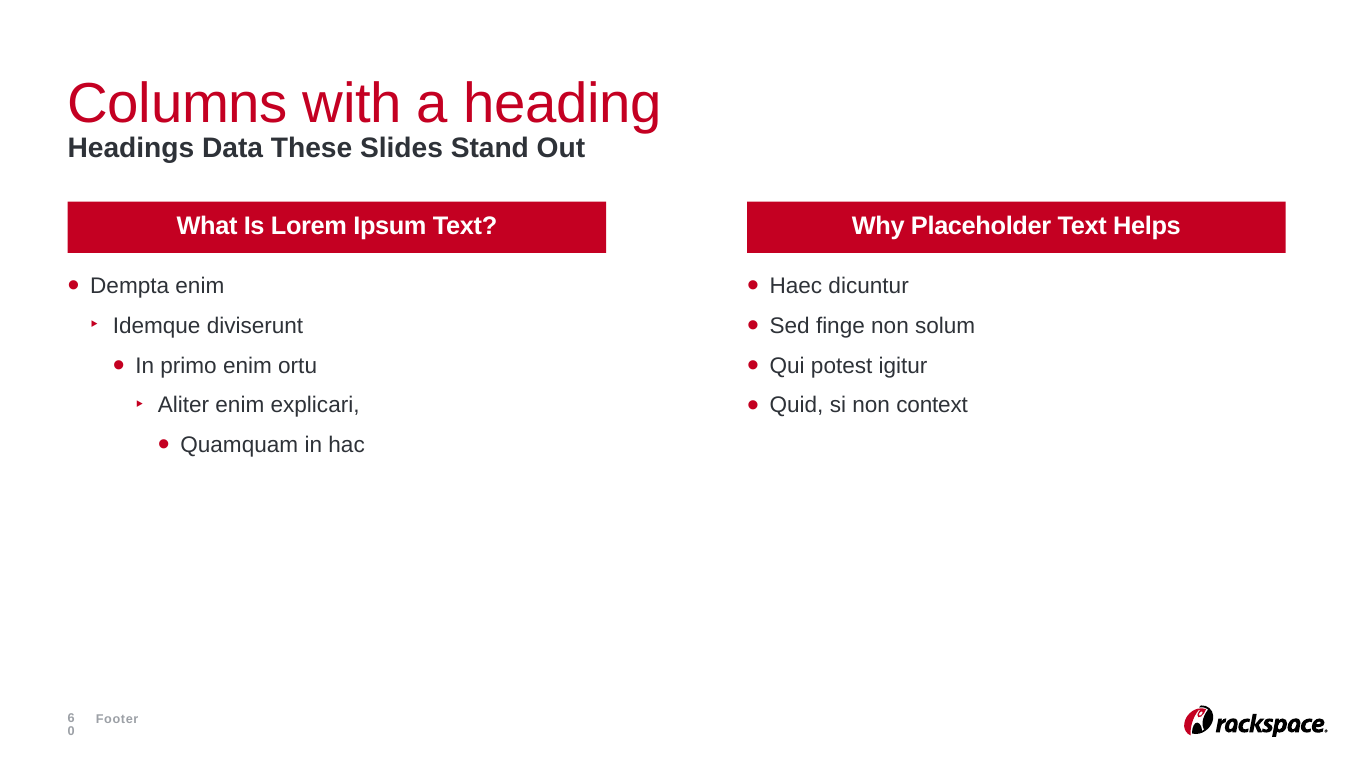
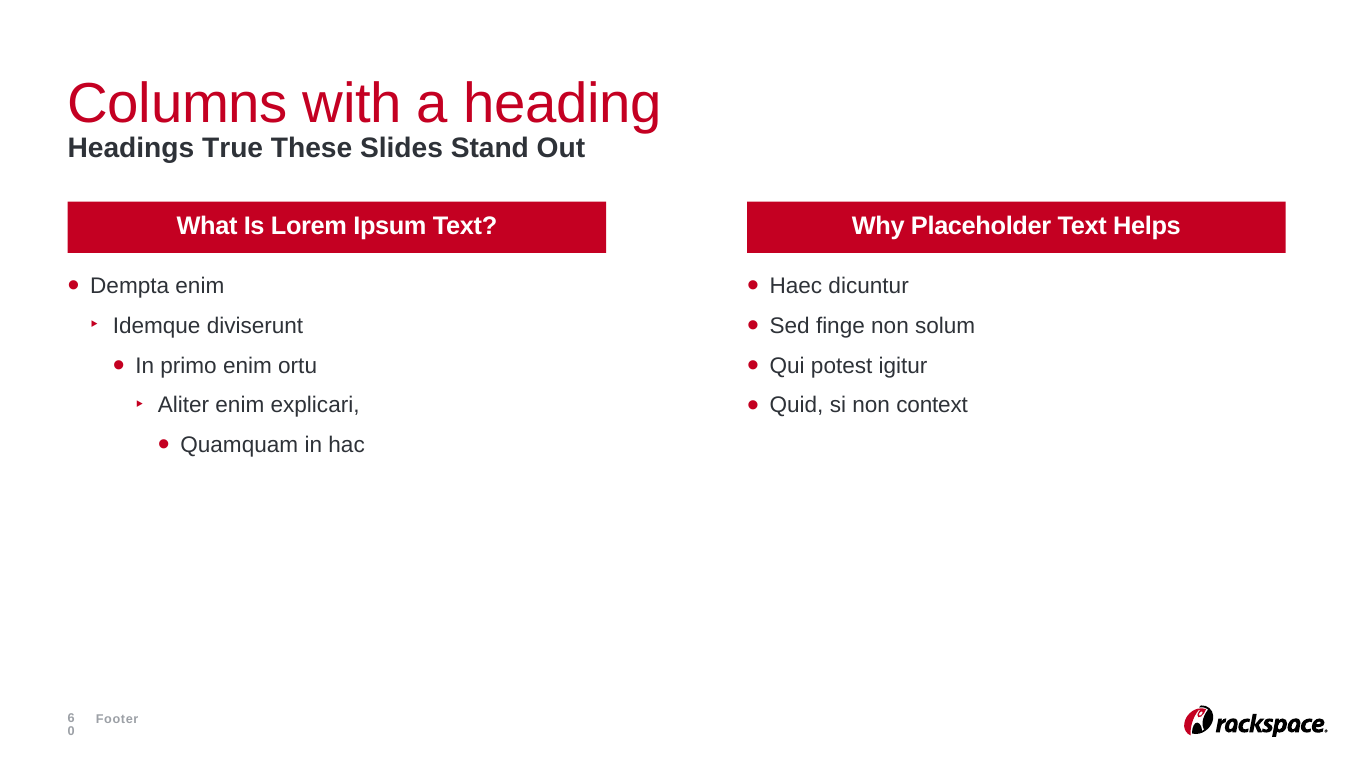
Data: Data -> True (233, 148)
